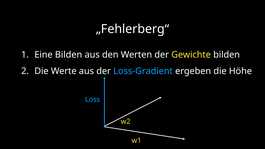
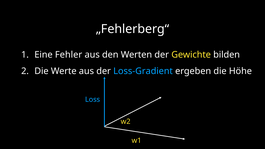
Eine Bilden: Bilden -> Fehler (69, 55)
